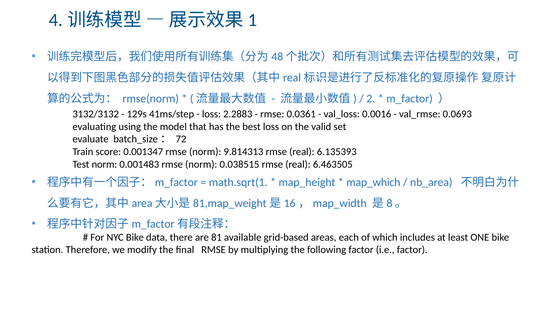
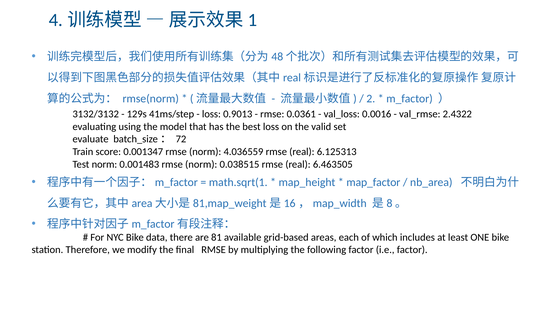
2.2883: 2.2883 -> 0.9013 (238, 114)
0.0693: 0.0693 -> 2.4322 (457, 114)
9.814313: 9.814313 -> 4.036559 (243, 152)
6.135393: 6.135393 -> 6.125313 (337, 152)
map_which: map_which -> map_factor (373, 182)
